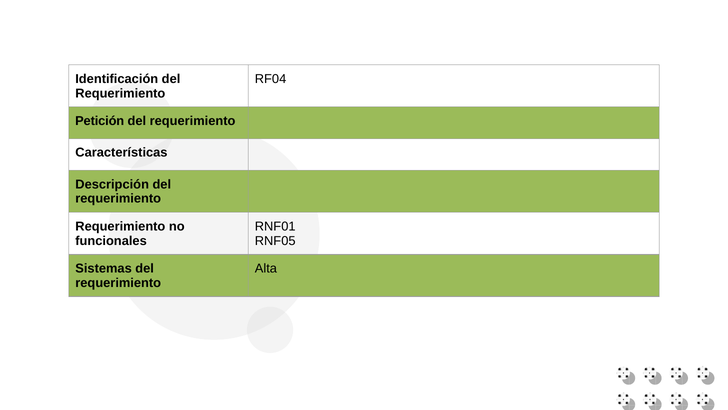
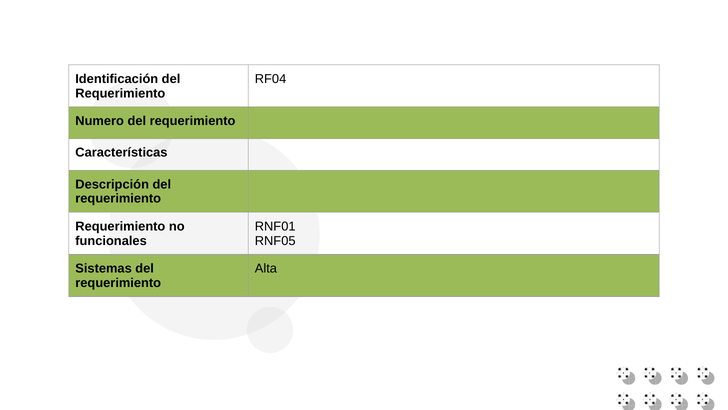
Petición: Petición -> Numero (100, 121)
